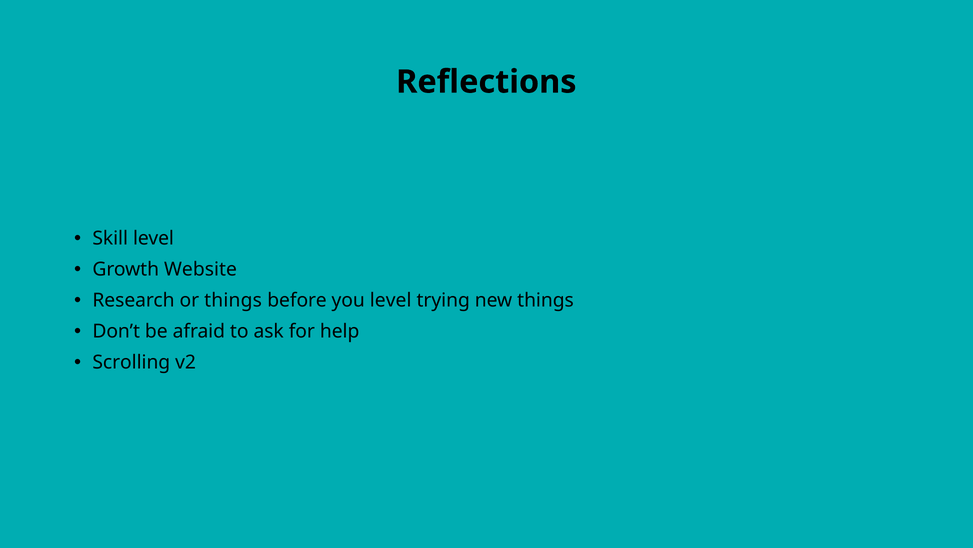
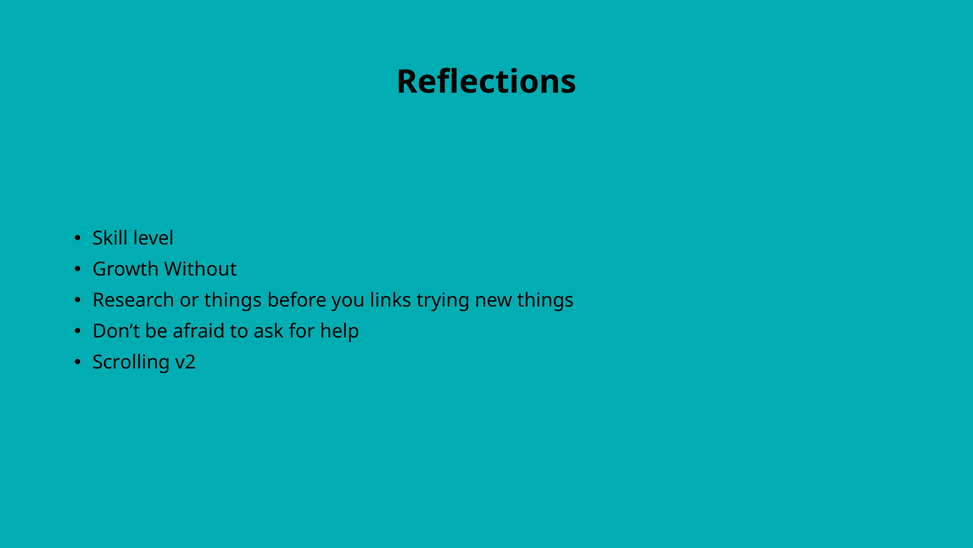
Website: Website -> Without (200, 269)
you level: level -> links (391, 300)
